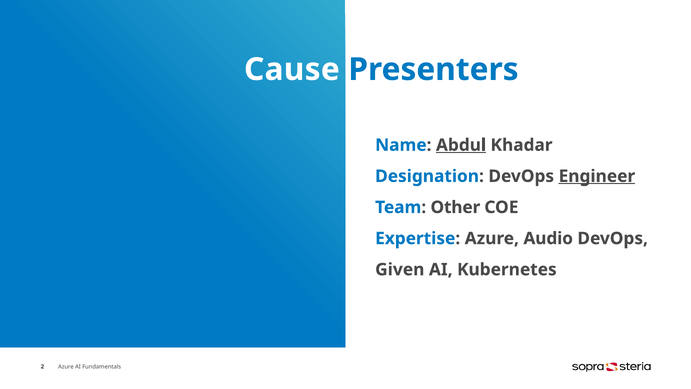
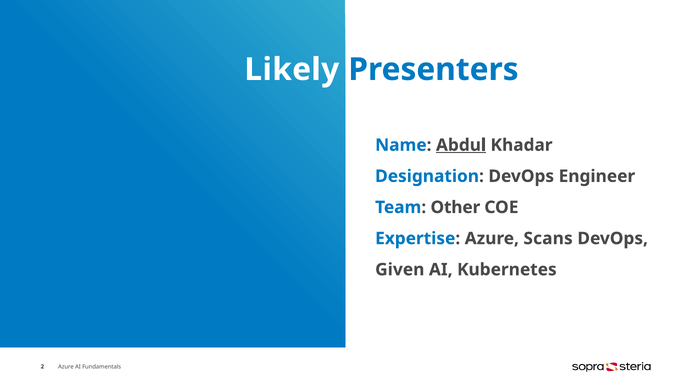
Cause: Cause -> Likely (292, 69)
Engineer underline: present -> none (597, 176)
Audio: Audio -> Scans (548, 238)
